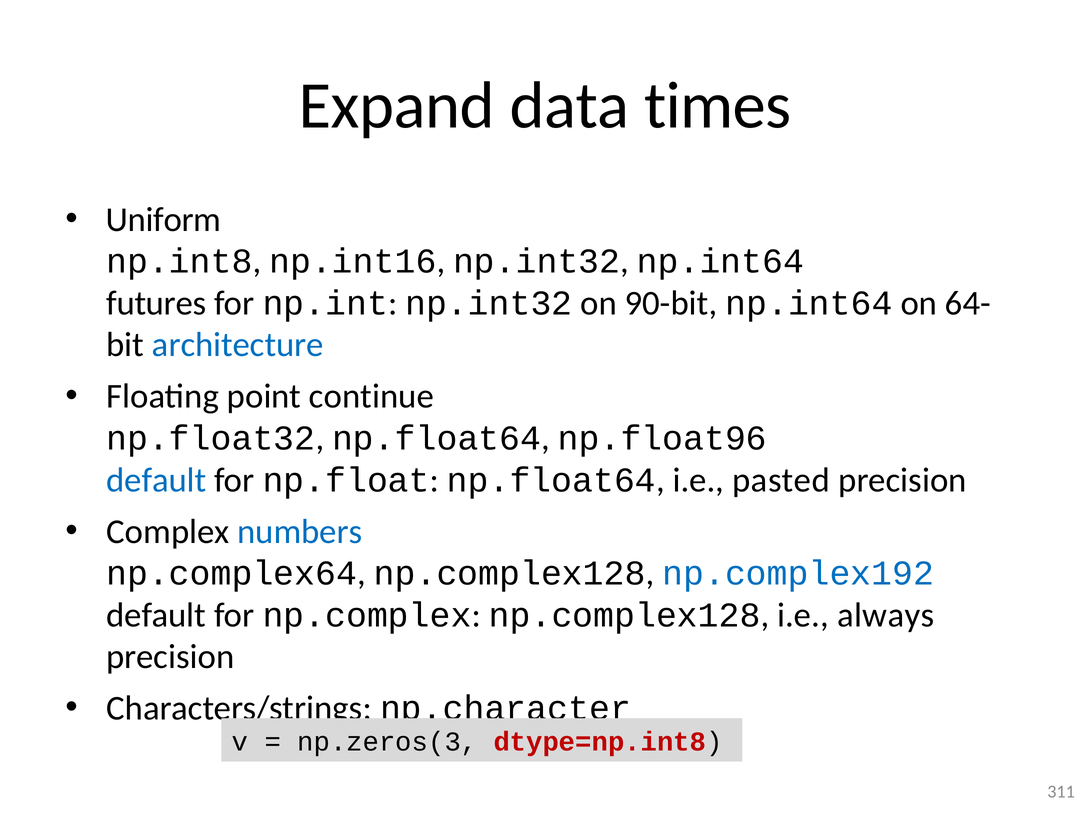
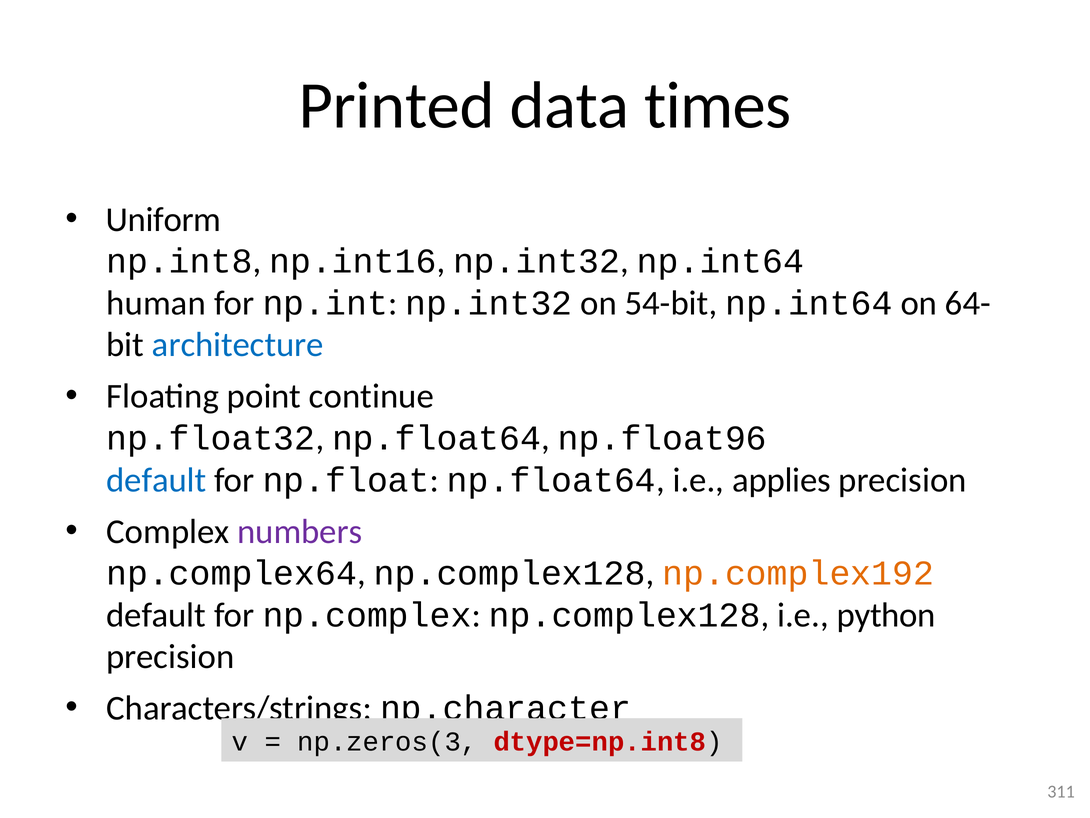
Expand: Expand -> Printed (397, 106)
futures: futures -> human (156, 303)
90-bit: 90-bit -> 54-bit (671, 303)
pasted: pasted -> applies (781, 480)
numbers colour: blue -> purple (300, 531)
np.complex192 colour: blue -> orange (798, 573)
always: always -> python (886, 615)
